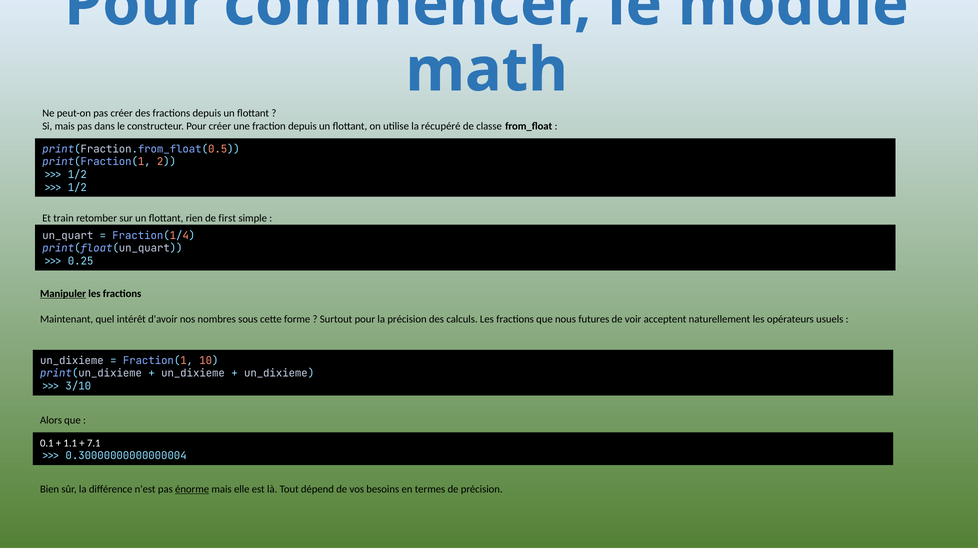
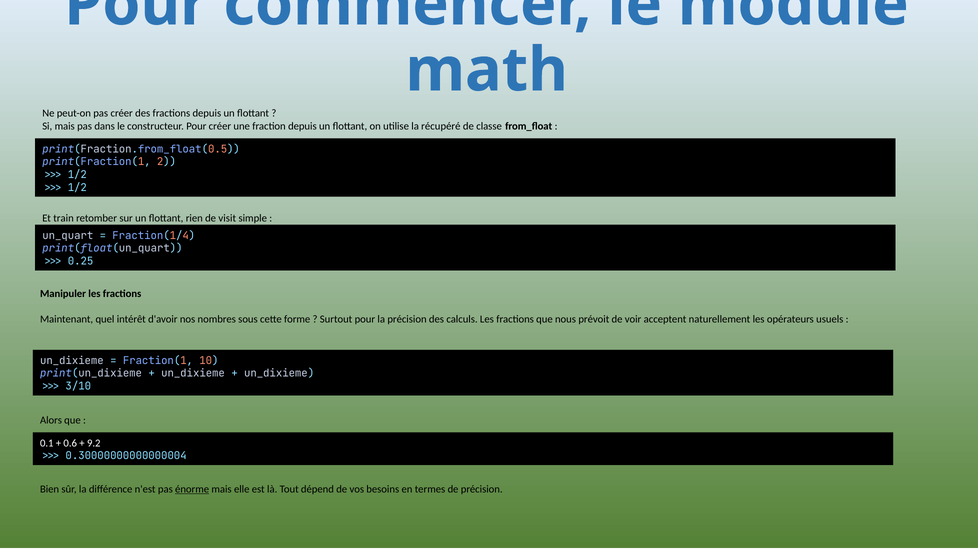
first: first -> visit (227, 218)
Manipuler underline: present -> none (63, 294)
futures: futures -> prévoit (594, 319)
1.1: 1.1 -> 0.6 (70, 443)
7.1: 7.1 -> 9.2 (94, 443)
